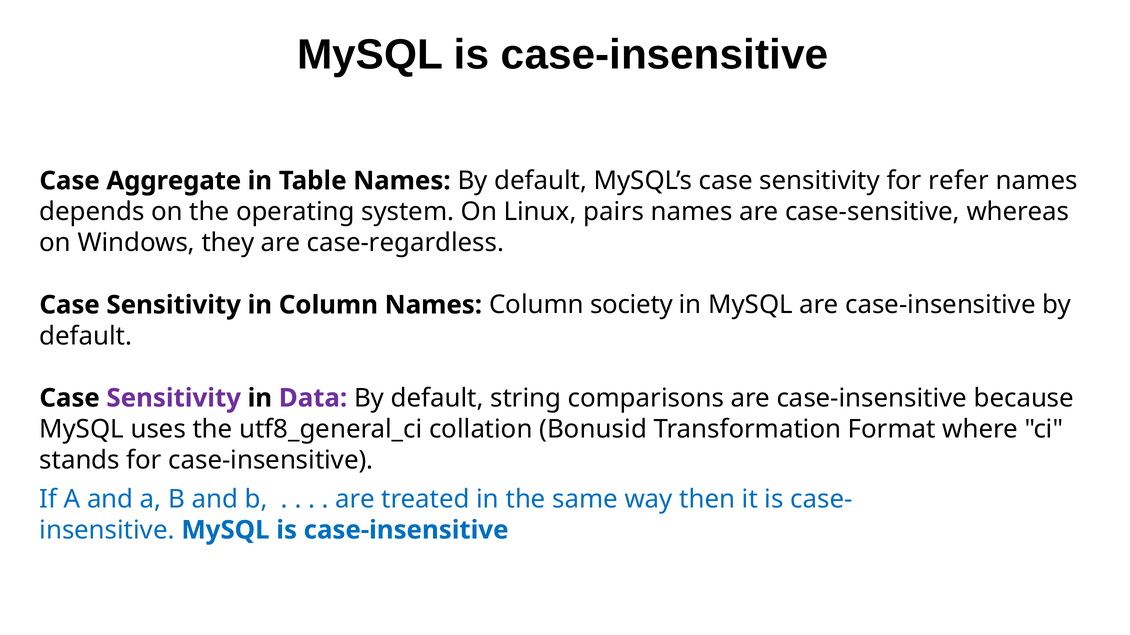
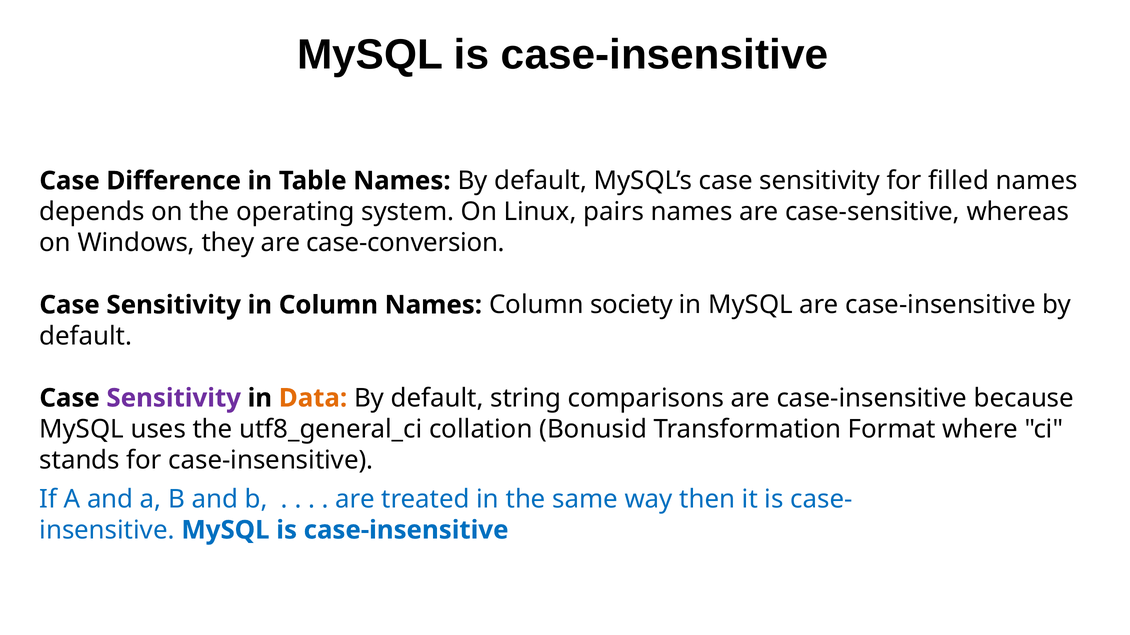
Aggregate: Aggregate -> Difference (174, 181)
refer: refer -> filled (959, 181)
case-regardless: case-regardless -> case-conversion (406, 243)
Data colour: purple -> orange (313, 398)
